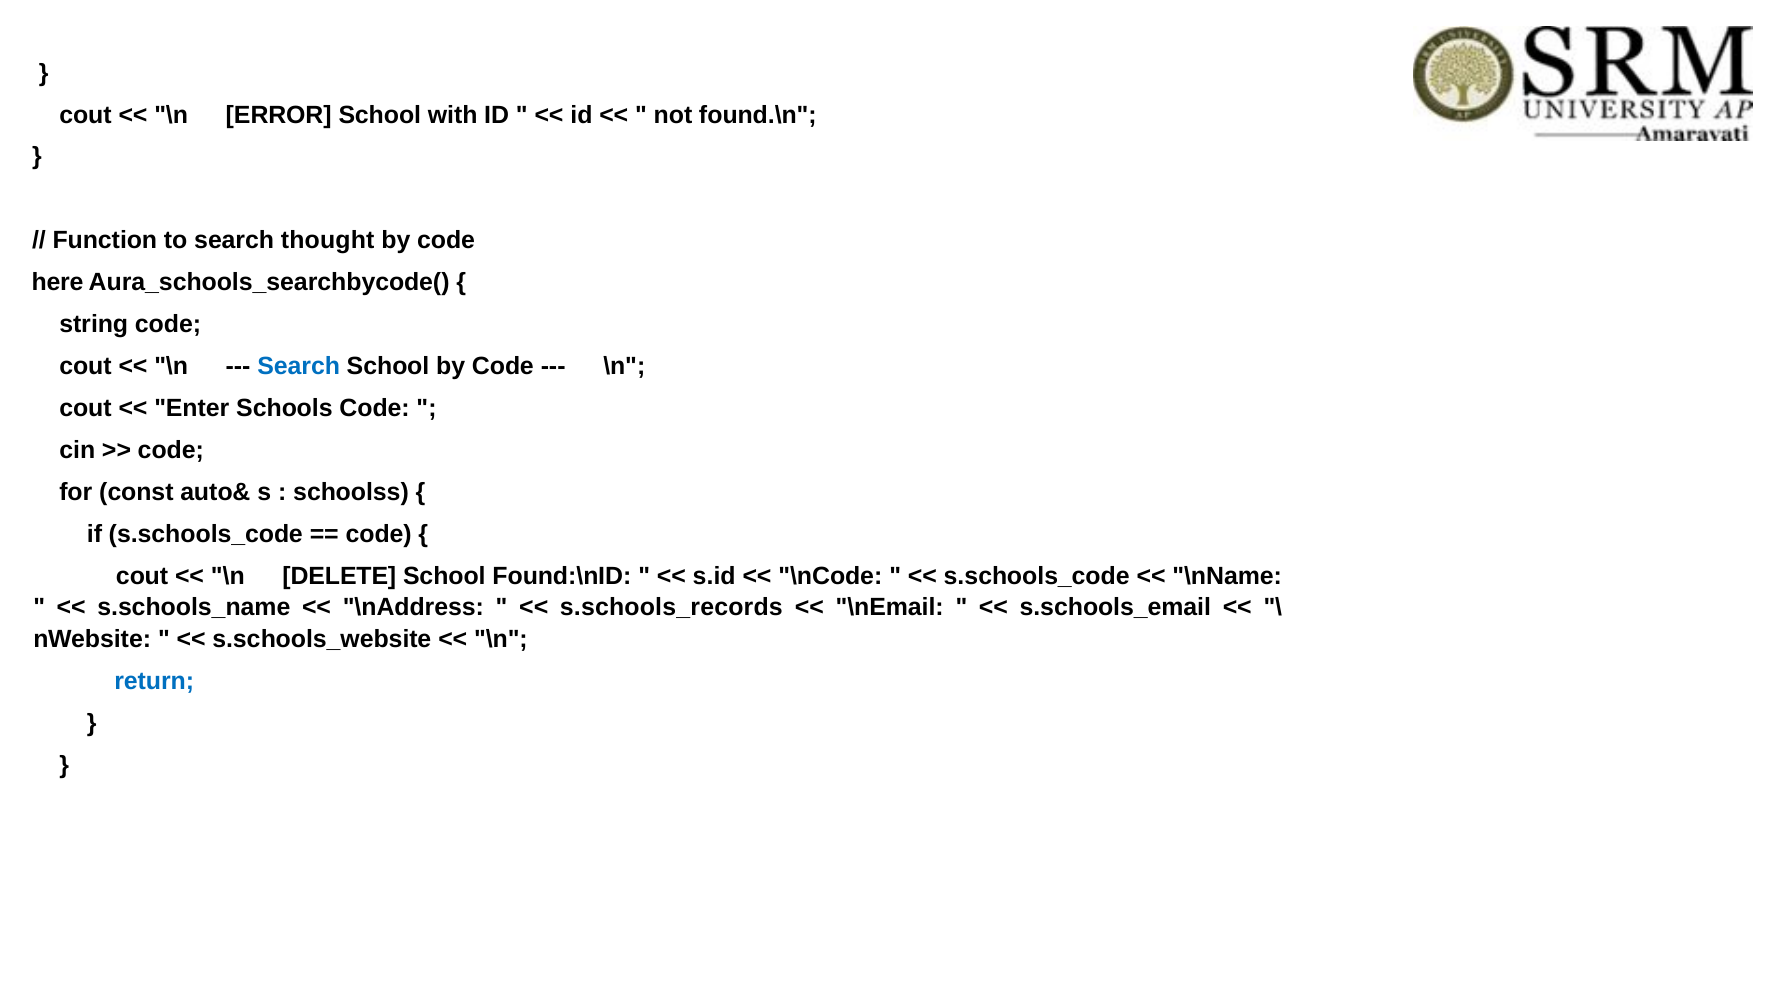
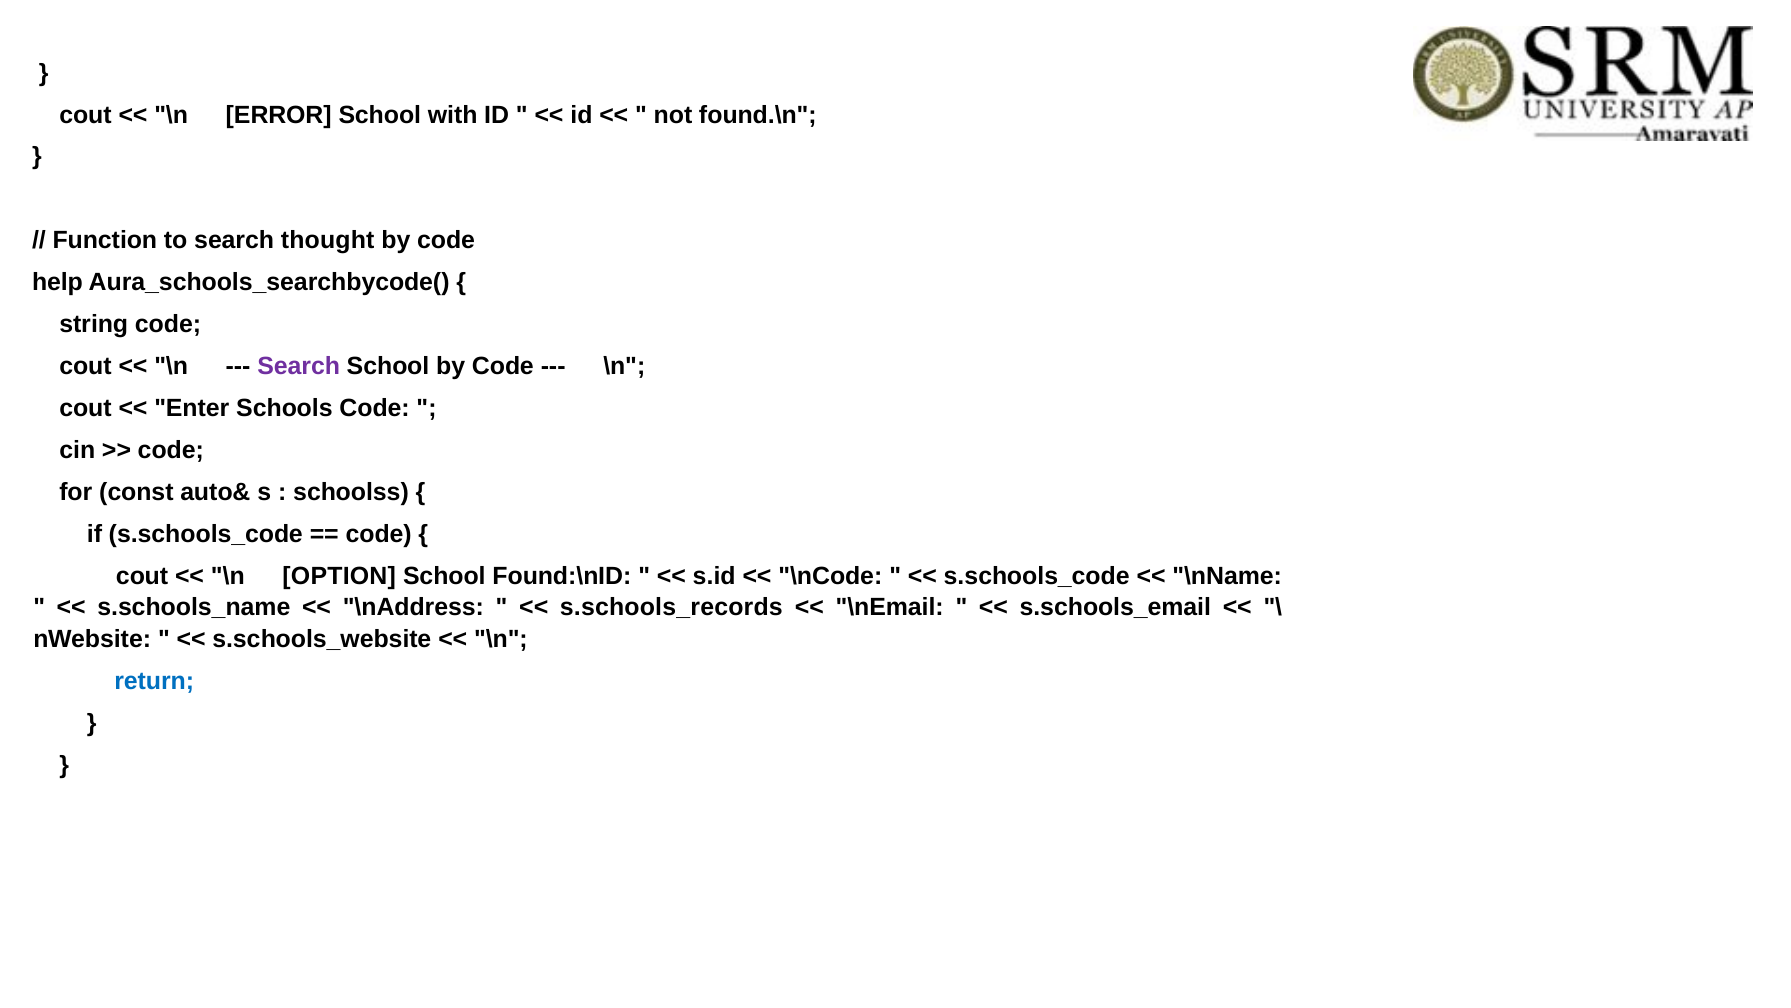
here: here -> help (57, 282)
Search colour: blue -> purple (299, 366)
DELETE: DELETE -> OPTION (339, 575)
